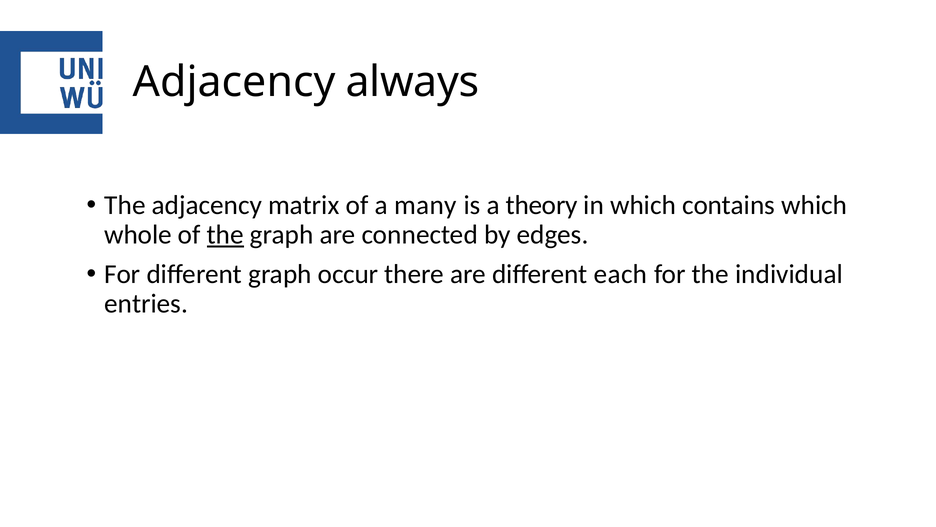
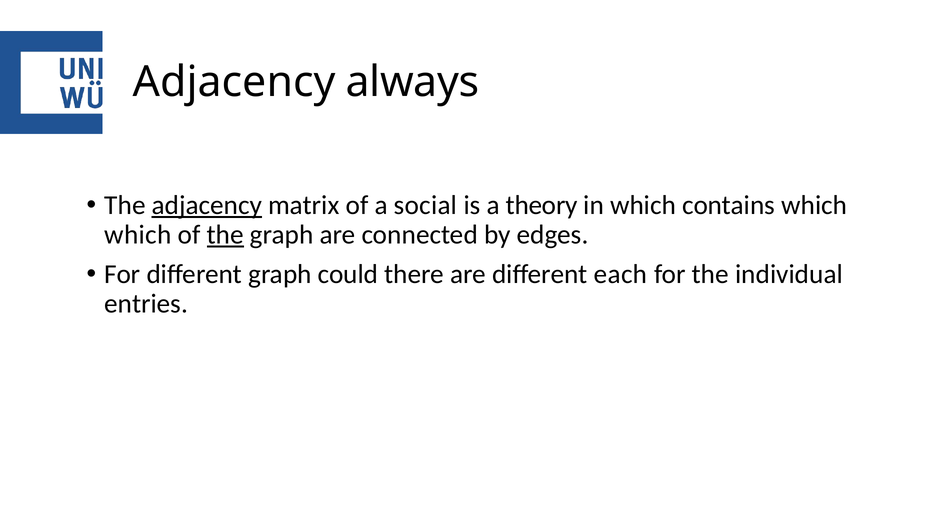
adjacency underline: none -> present (207, 205)
many: many -> social (425, 205)
whole: whole -> which (138, 235)
occur: occur -> could (348, 274)
